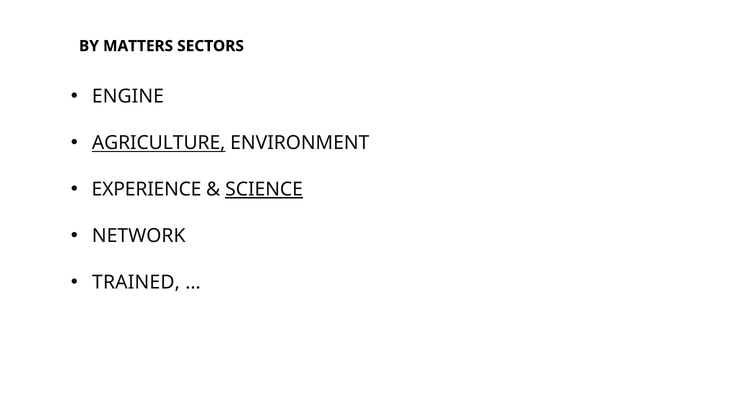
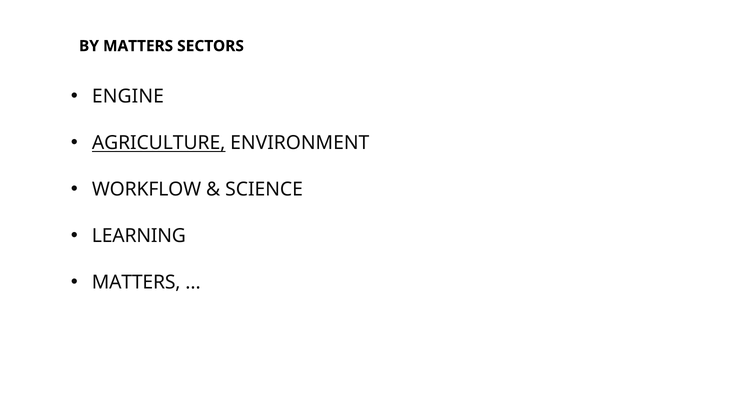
EXPERIENCE: EXPERIENCE -> WORKFLOW (147, 189)
SCIENCE underline: present -> none (264, 189)
NETWORK: NETWORK -> LEARNING (139, 236)
TRAINED: TRAINED -> MATTERS (136, 282)
